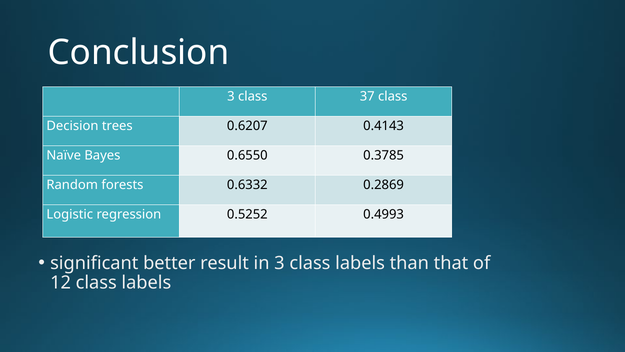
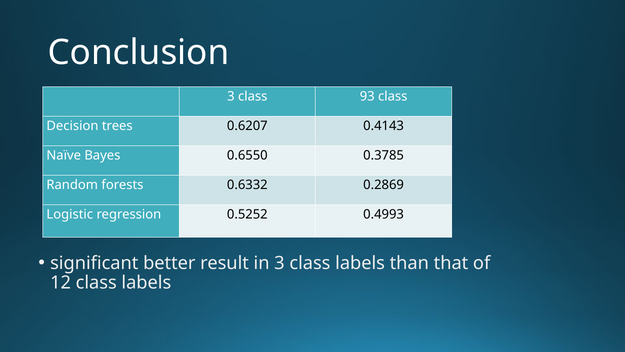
37: 37 -> 93 (367, 96)
